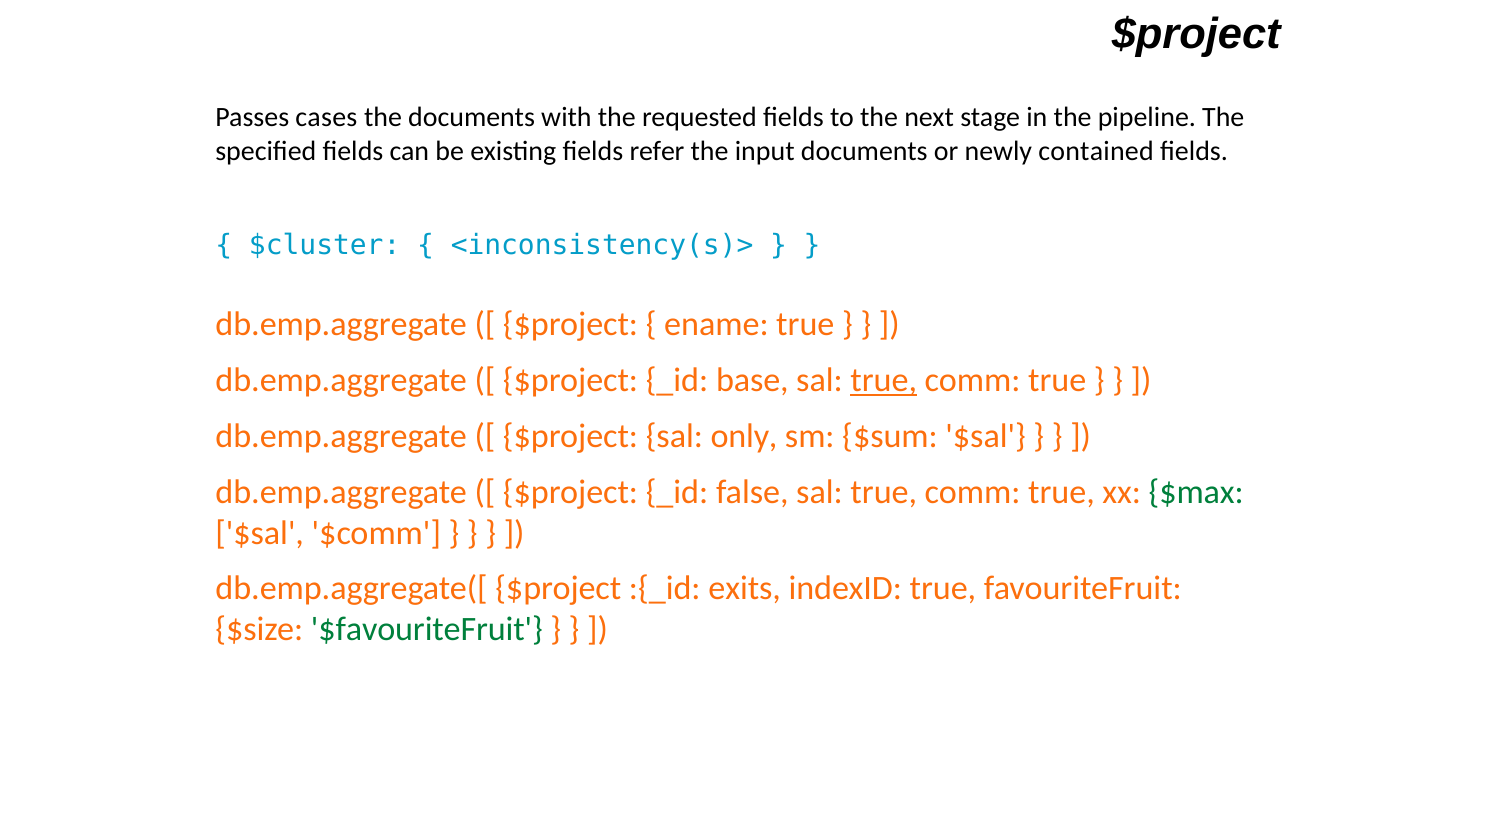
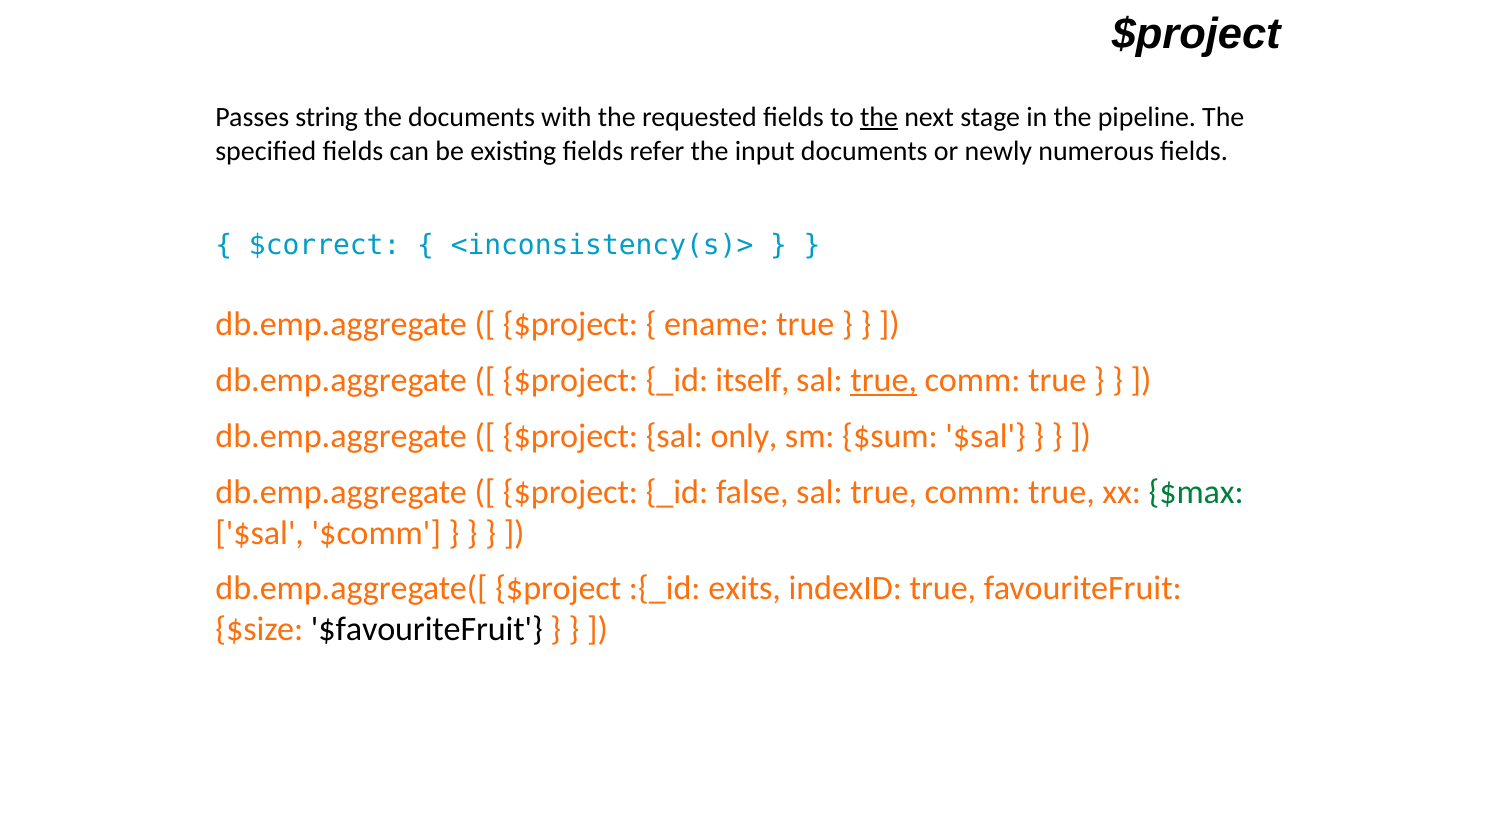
cases: cases -> string (327, 117)
the underline: none -> present (879, 117)
contained: contained -> numerous (1096, 151)
$cluster: $cluster -> $correct (325, 246)
base: base -> itself (752, 380)
$favouriteFruit colour: green -> black (427, 630)
